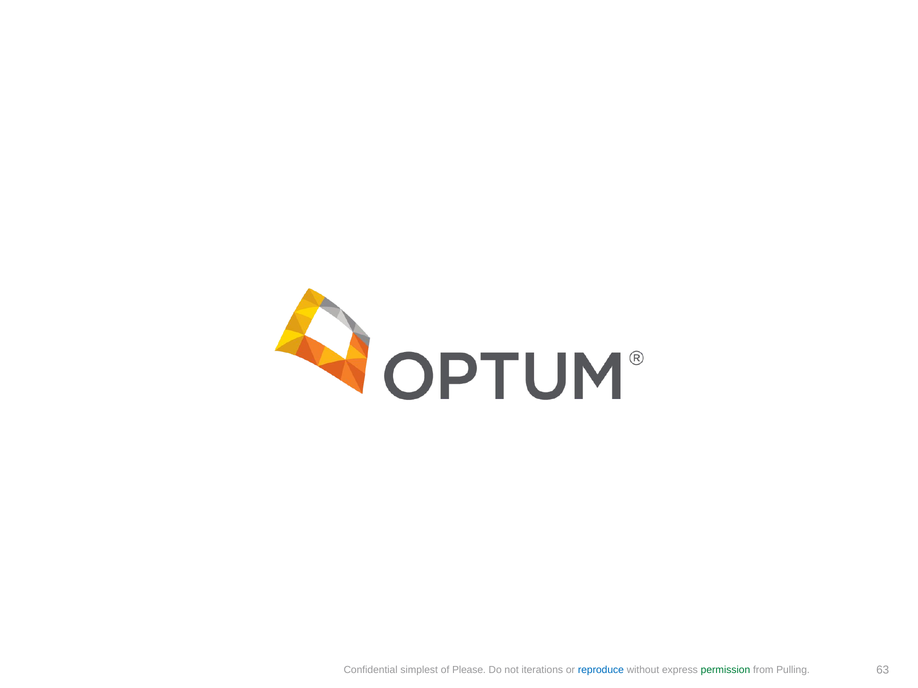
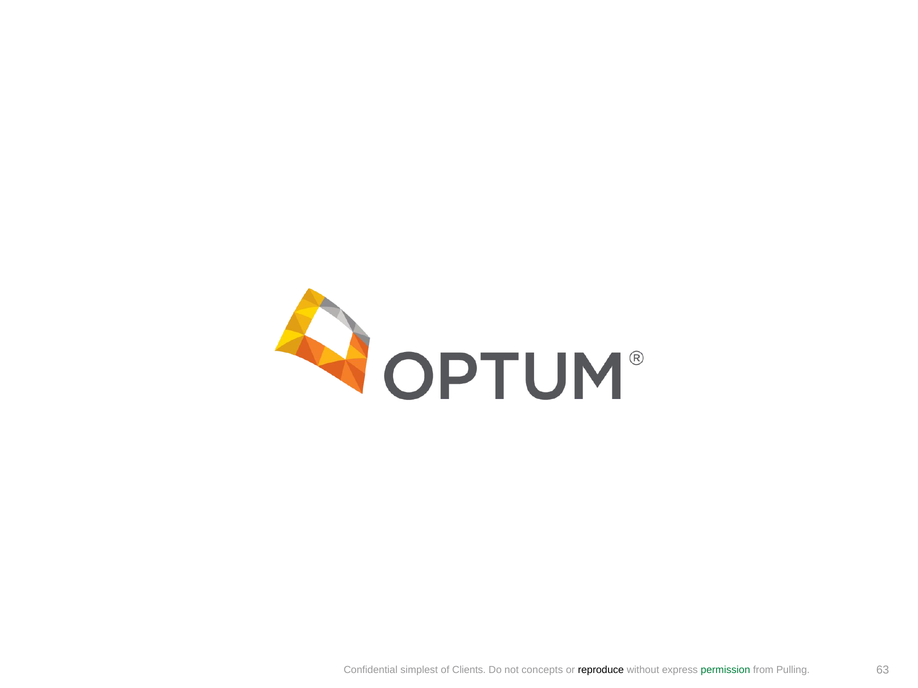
Please: Please -> Clients (469, 670)
iterations: iterations -> concepts (542, 670)
reproduce colour: blue -> black (601, 670)
